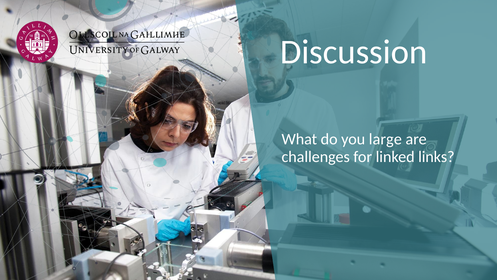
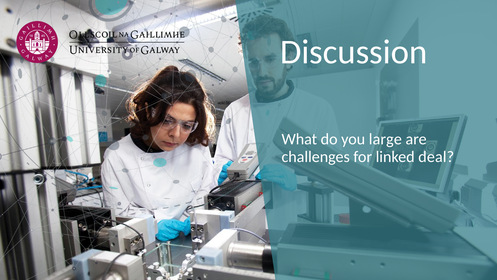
links: links -> deal (436, 156)
